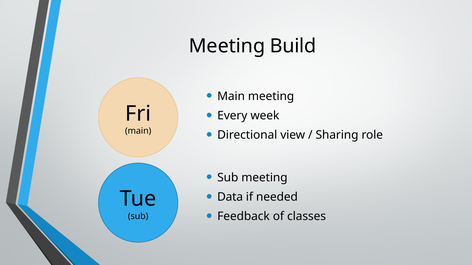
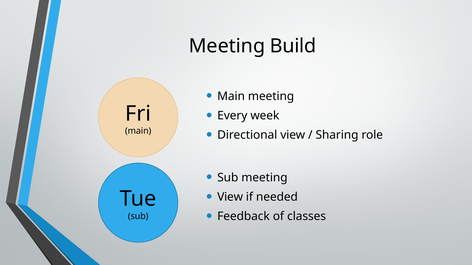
Data: Data -> View (230, 197)
